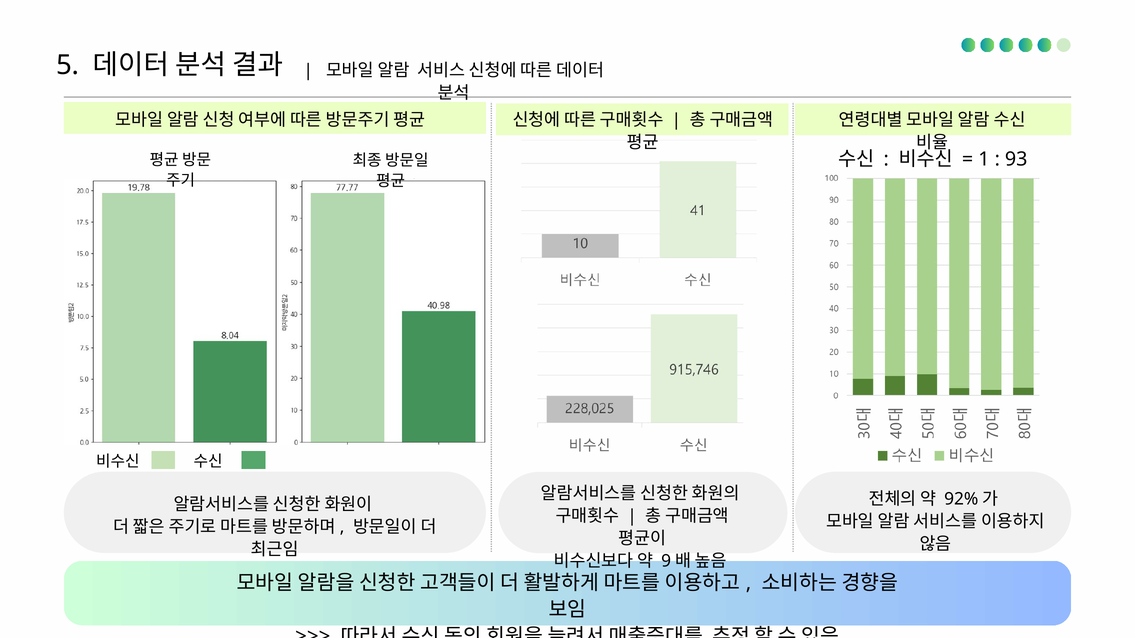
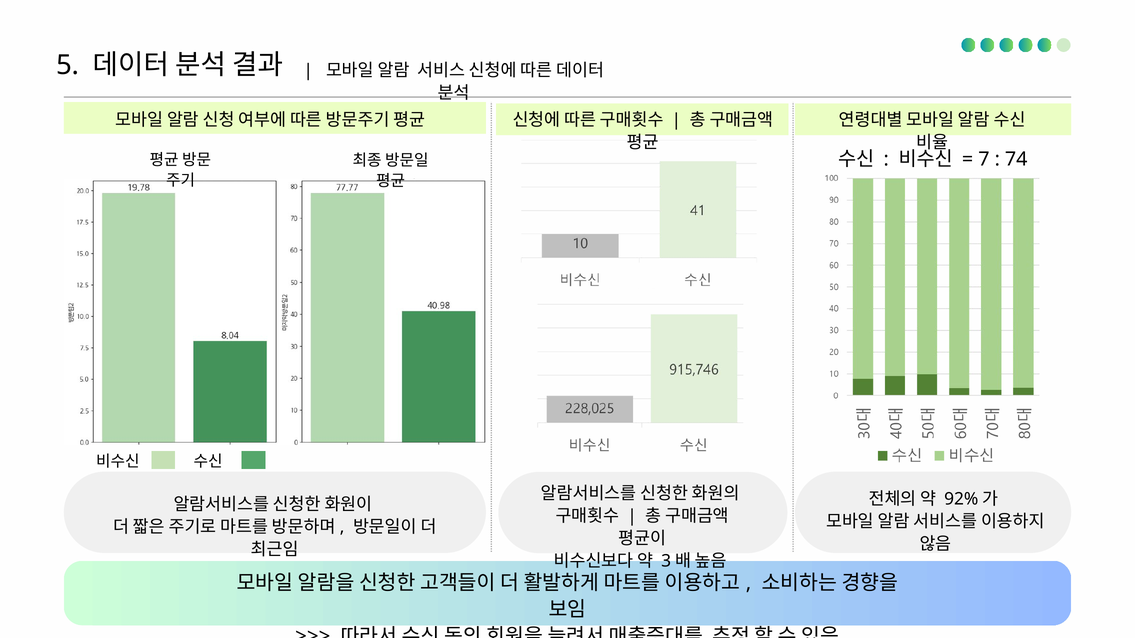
1: 1 -> 7 (984, 159)
93: 93 -> 74 (1016, 159)
9: 9 -> 3 (666, 561)
